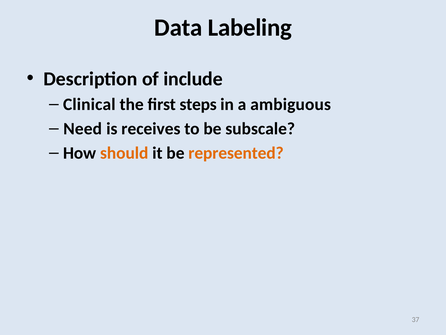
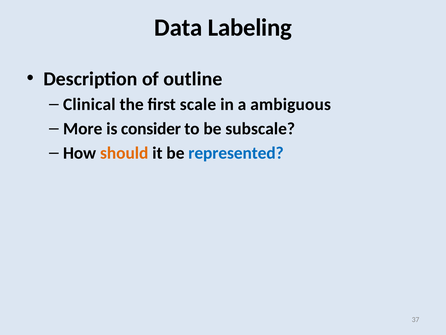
include: include -> outline (193, 79)
steps: steps -> scale (198, 104)
Need: Need -> More (83, 129)
receives: receives -> consider (151, 129)
represented colour: orange -> blue (236, 153)
